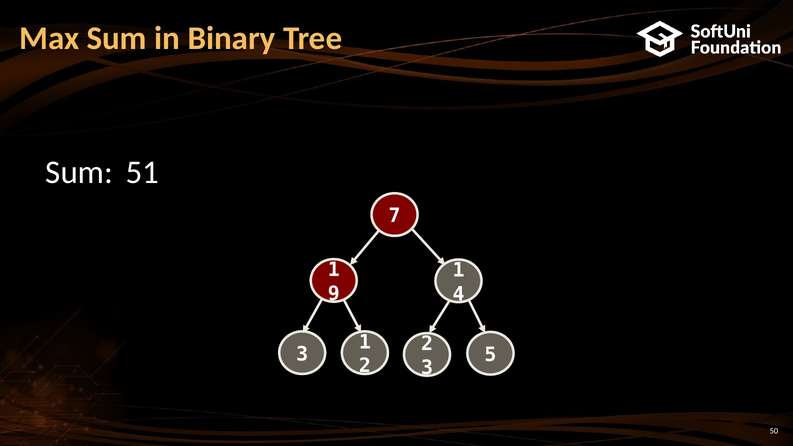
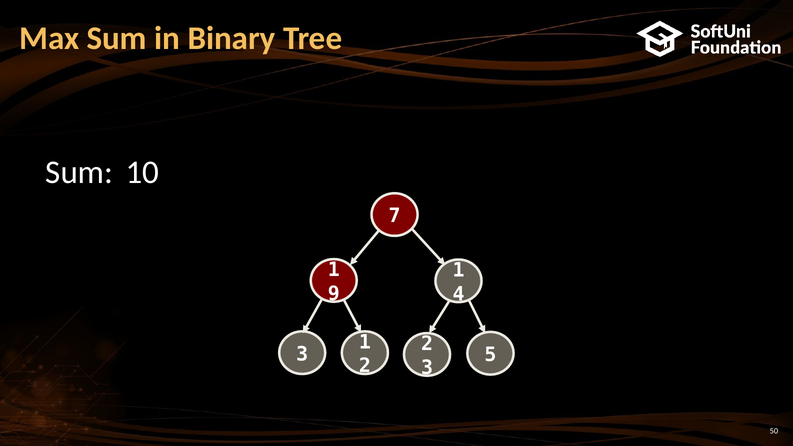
51: 51 -> 10 (142, 172)
